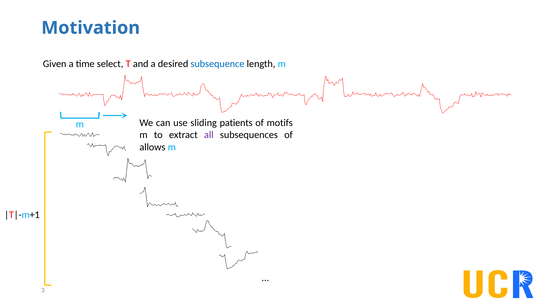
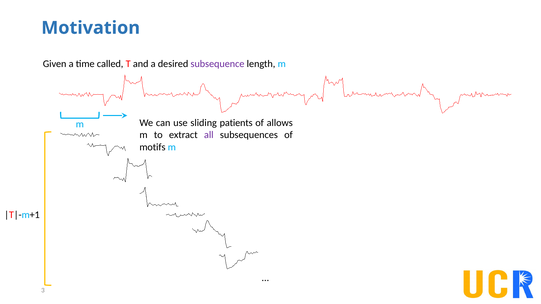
select: select -> called (110, 64)
subsequence colour: blue -> purple (217, 64)
motifs: motifs -> allows (280, 123)
allows: allows -> motifs (152, 147)
